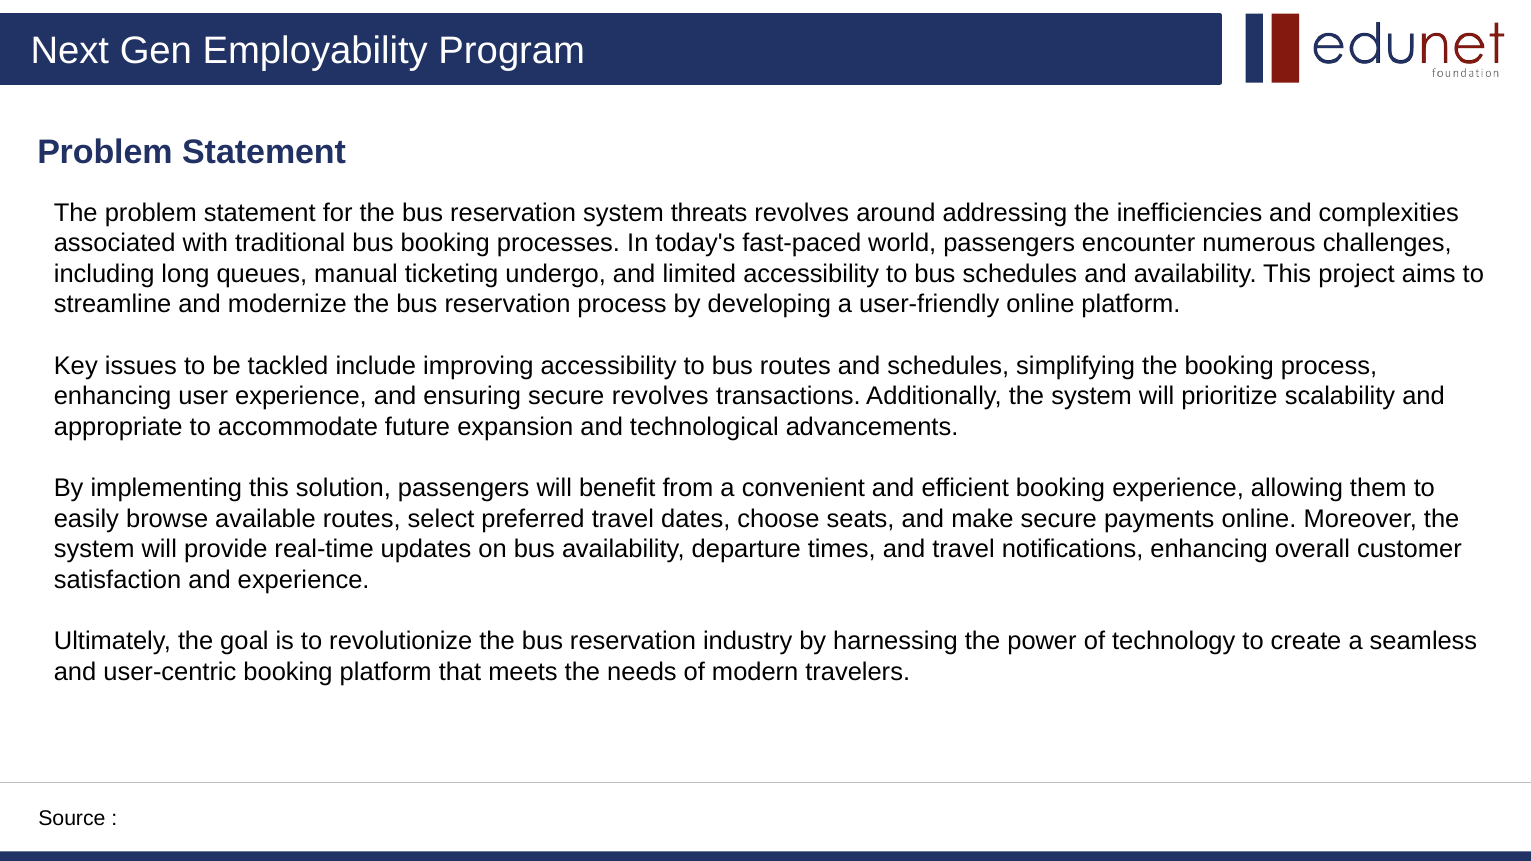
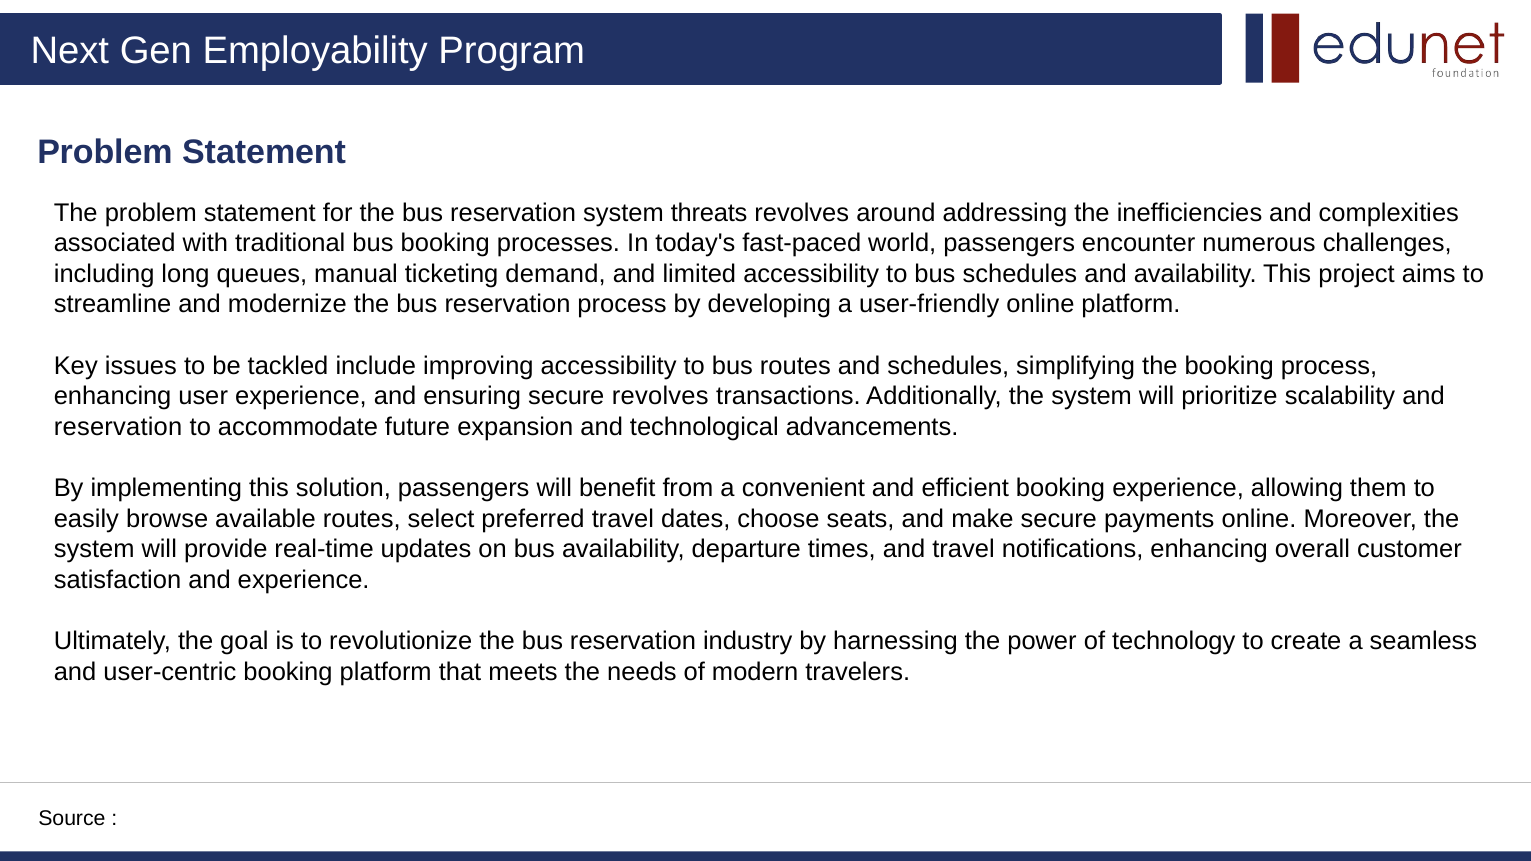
undergo: undergo -> demand (556, 274)
appropriate: appropriate -> reservation (118, 427)
